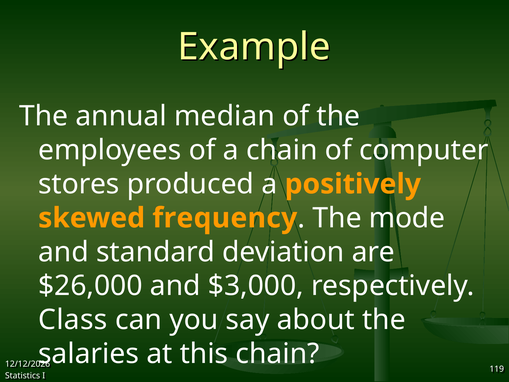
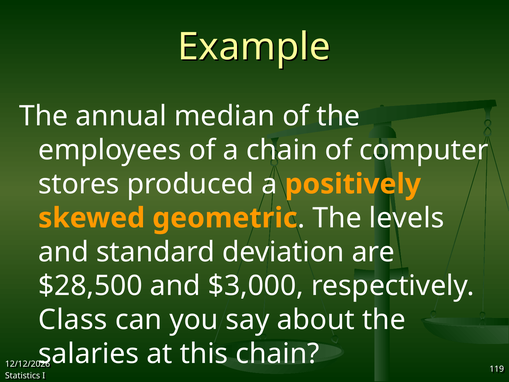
frequency: frequency -> geometric (225, 218)
mode: mode -> levels (407, 218)
$26,000: $26,000 -> $28,500 (90, 286)
